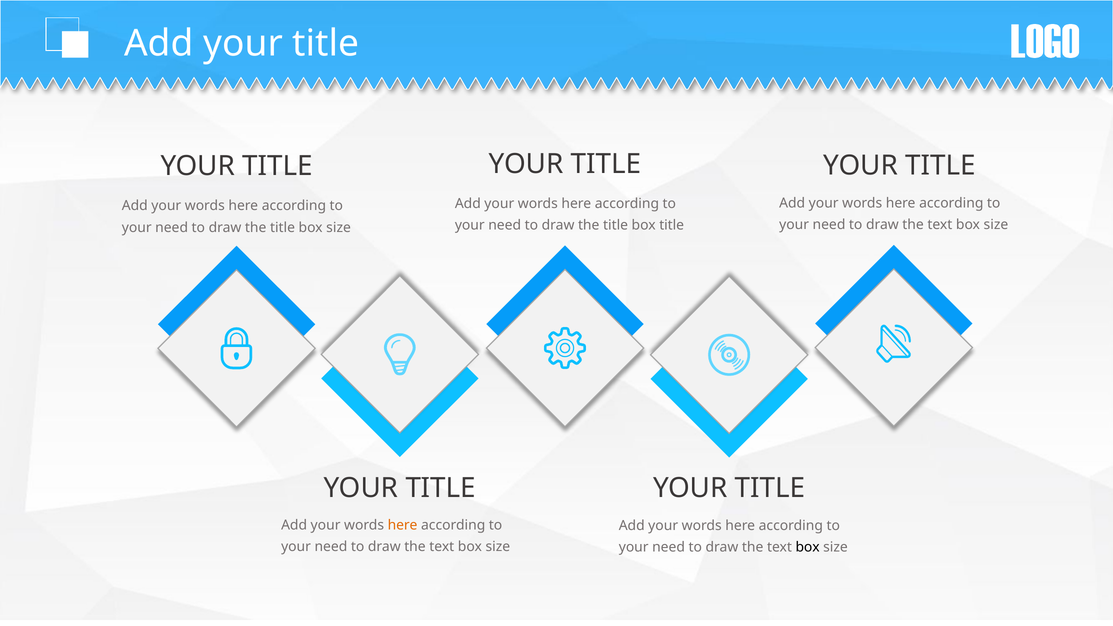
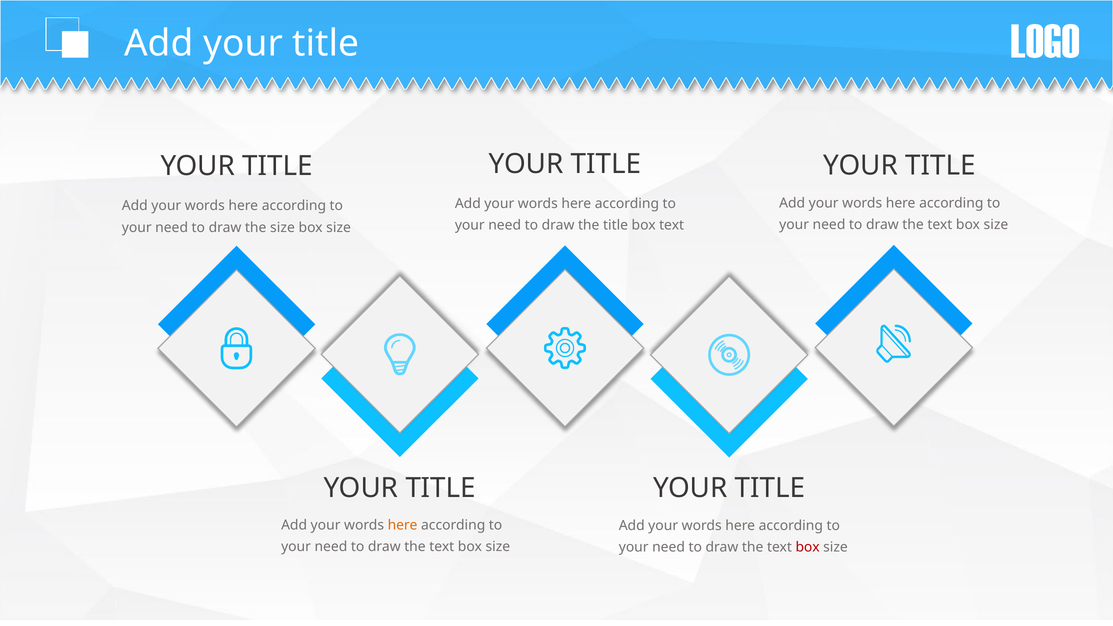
box title: title -> text (672, 225)
title: title -> size (282, 227)
box colour: black -> red (808, 547)
